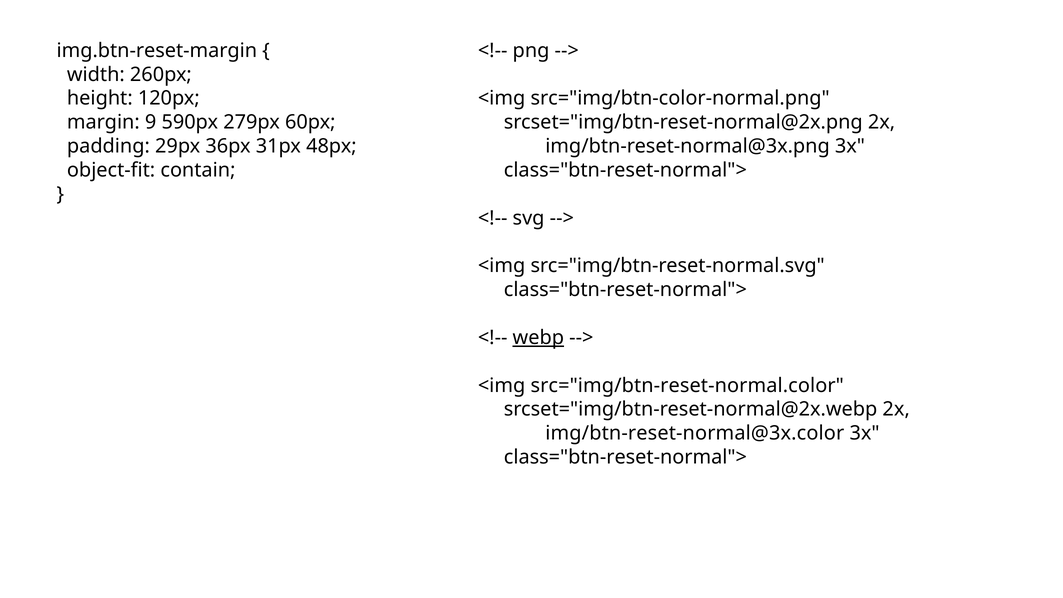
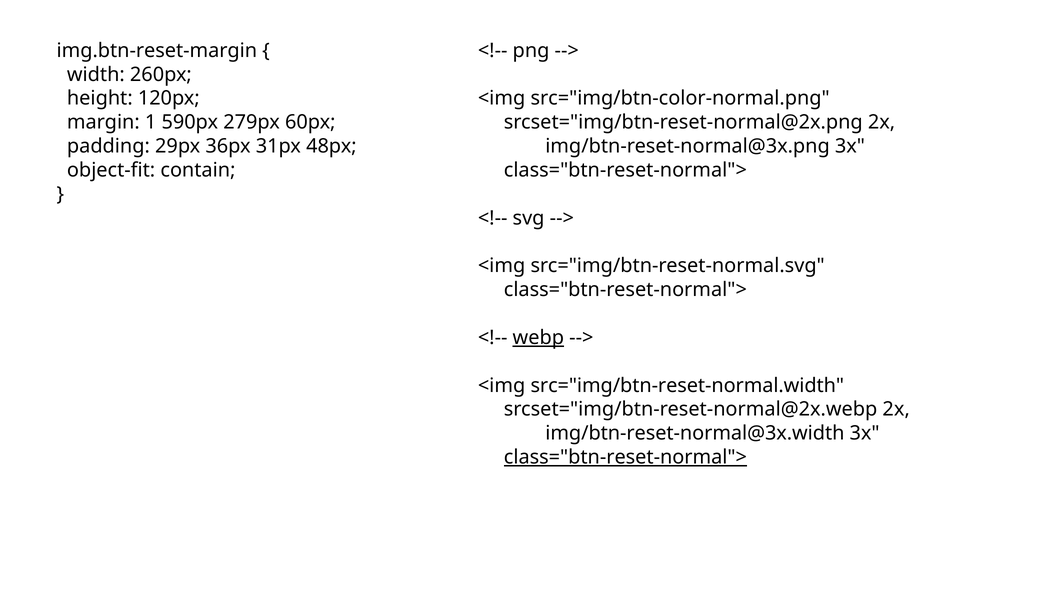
9: 9 -> 1 (151, 122)
src="img/btn-reset-normal.color: src="img/btn-reset-normal.color -> src="img/btn-reset-normal.width (687, 385)
img/btn-reset-normal@3x.color: img/btn-reset-normal@3x.color -> img/btn-reset-normal@3x.width (695, 433)
class="btn-reset-normal"> underline: none -> present (625, 457)
